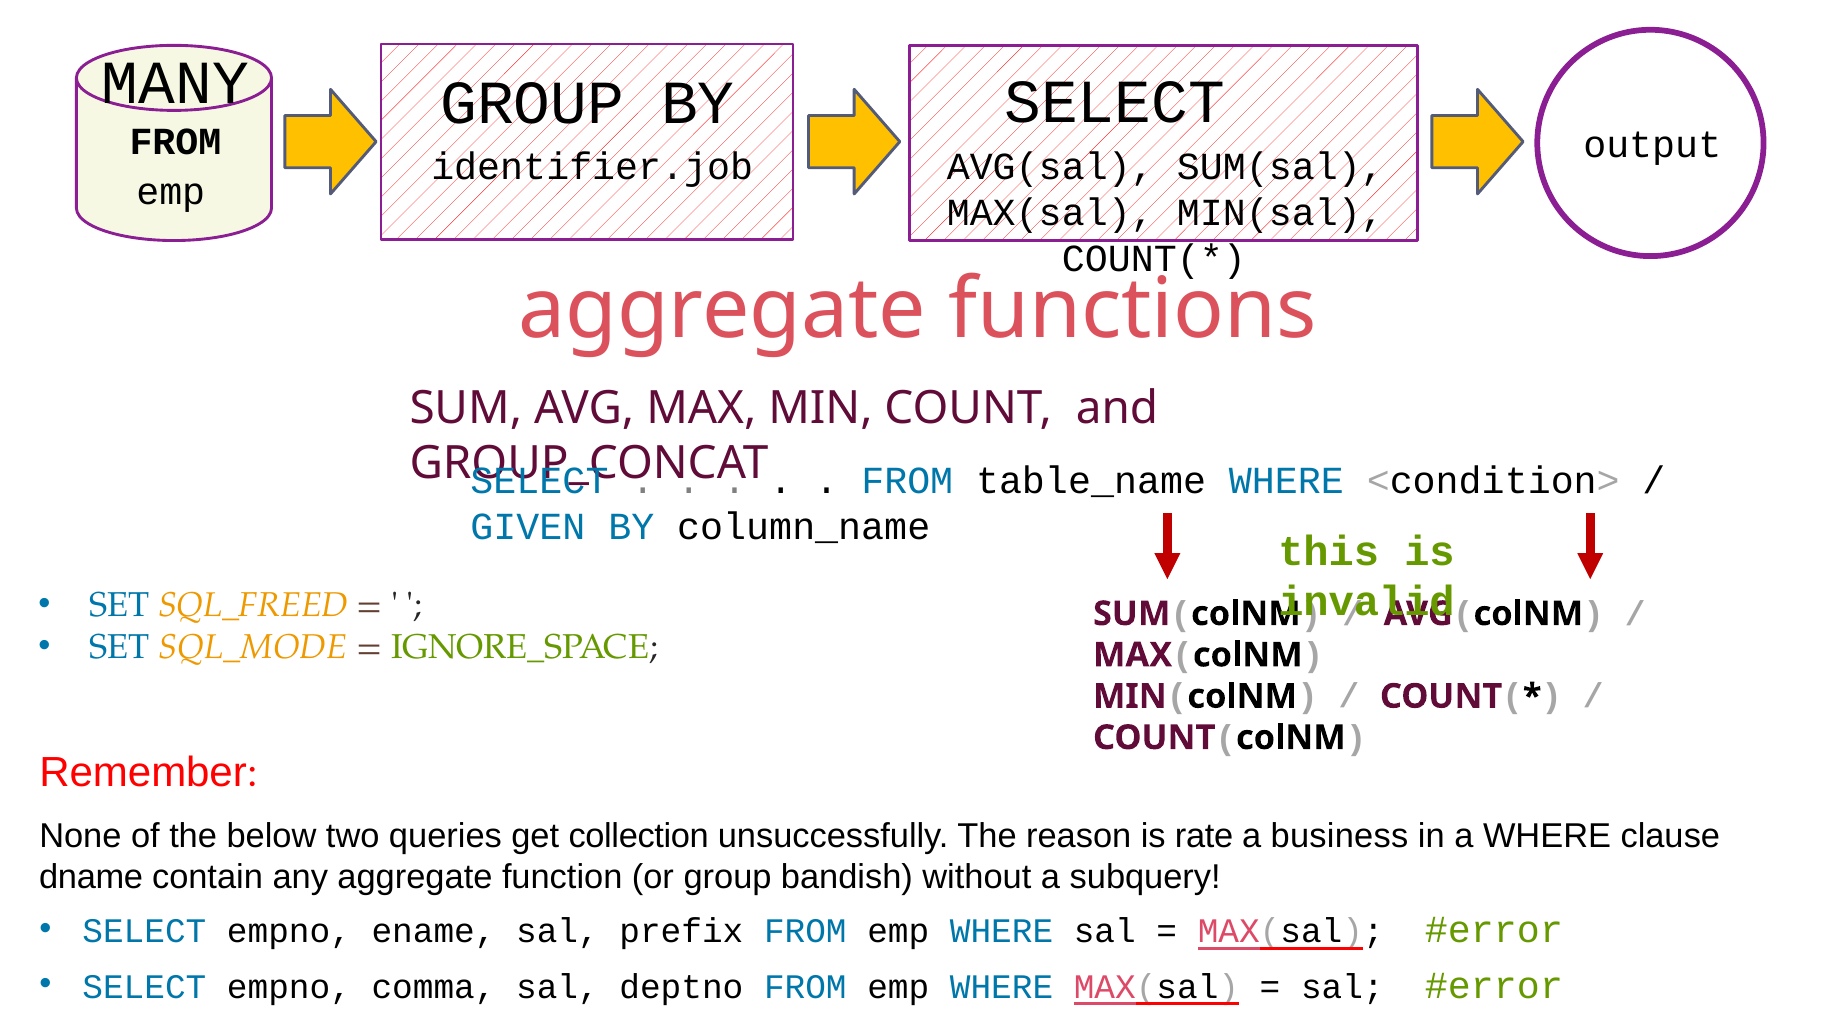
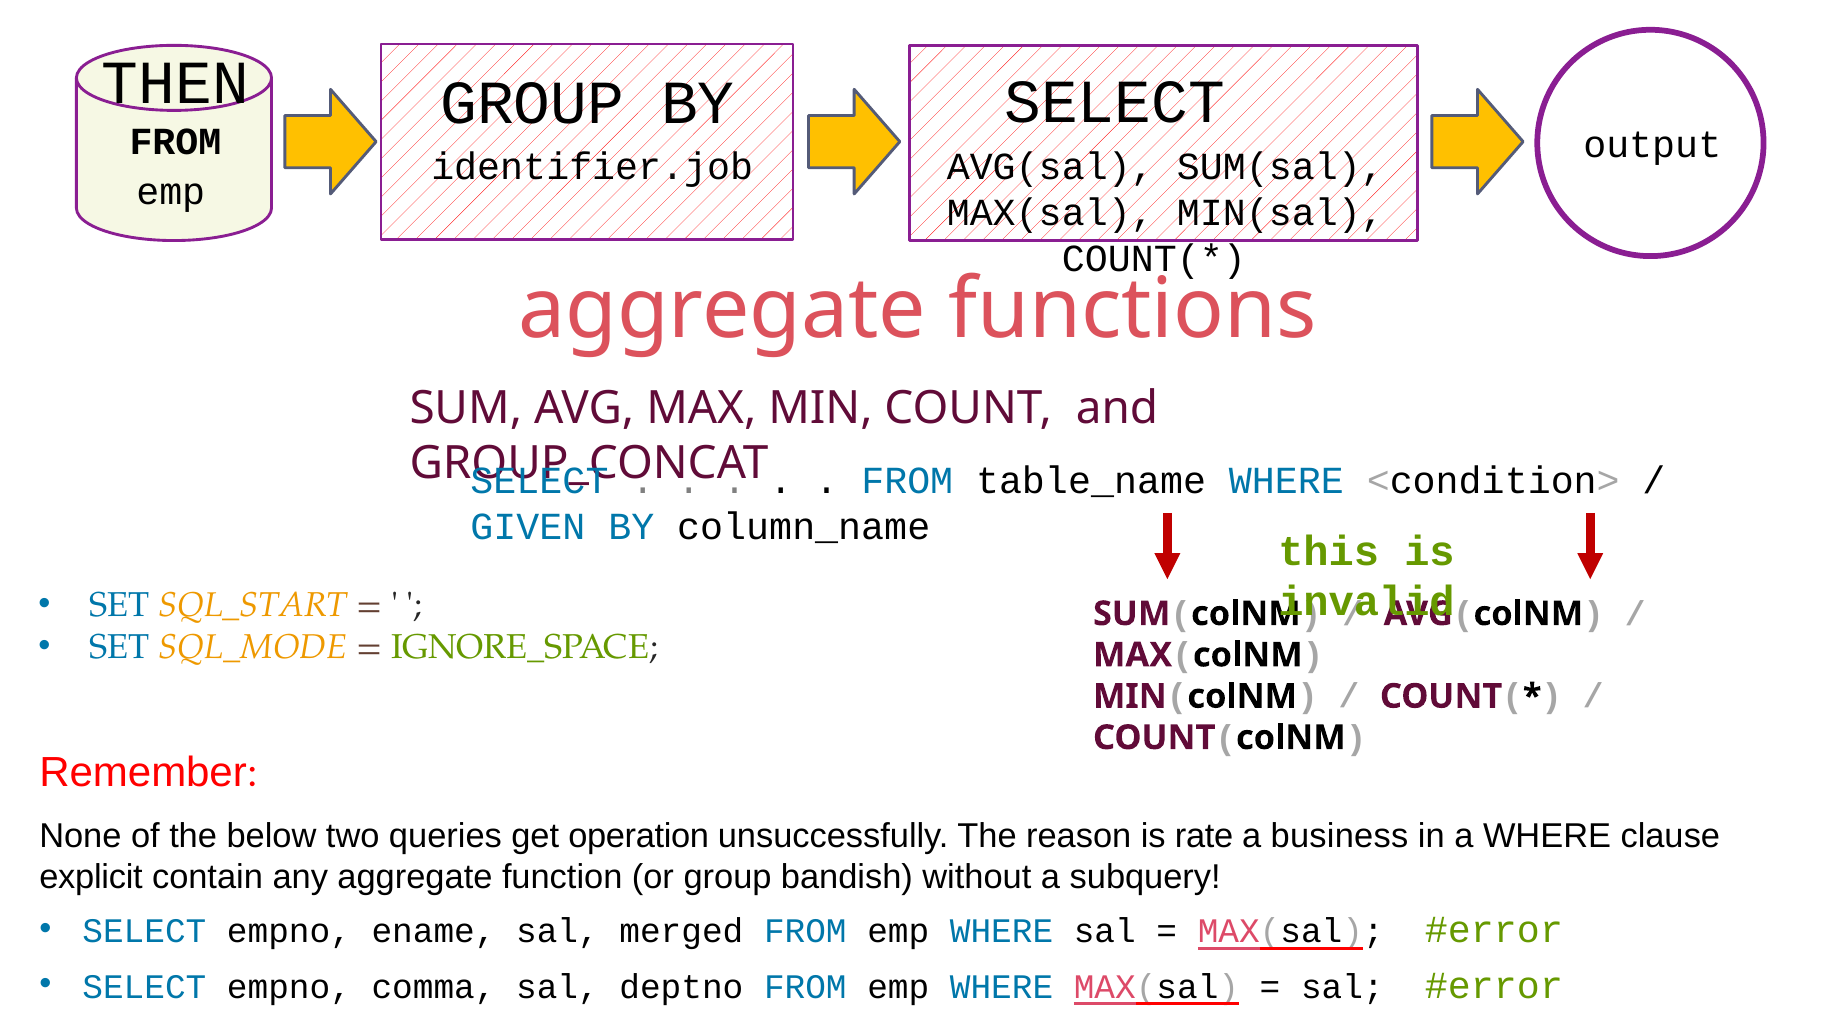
MANY: MANY -> THEN (175, 84)
SQL_FREED: SQL_FREED -> SQL_START (253, 605)
collection: collection -> operation (639, 836)
dname: dname -> explicit (91, 877)
prefix: prefix -> merged (681, 931)
